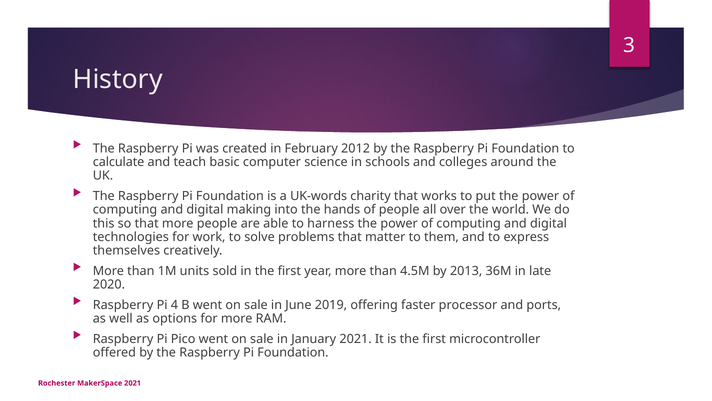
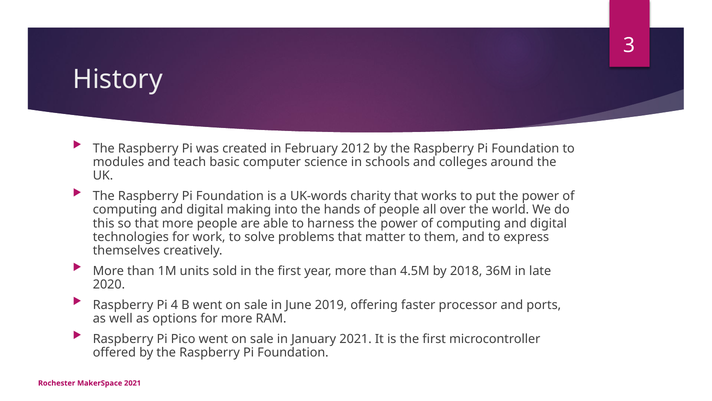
calculate: calculate -> modules (119, 162)
2013: 2013 -> 2018 (466, 271)
